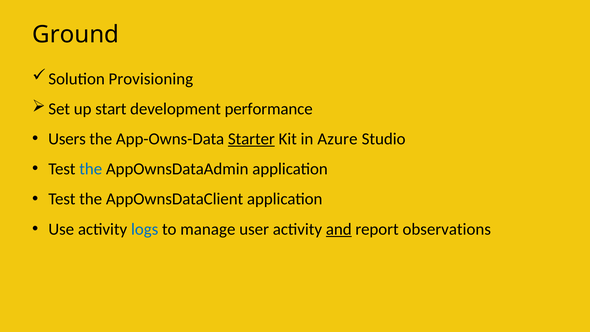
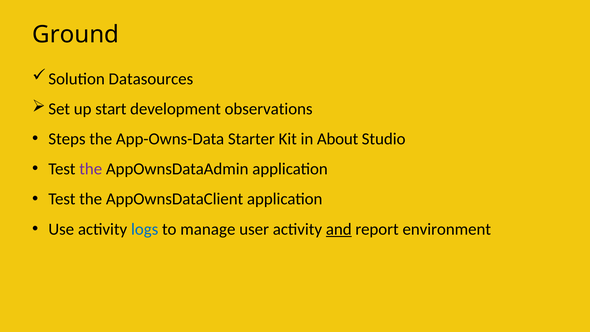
Provisioning: Provisioning -> Datasources (151, 79)
performance: performance -> observations (269, 109)
Users: Users -> Steps (67, 139)
Starter underline: present -> none (251, 139)
Azure: Azure -> About (338, 139)
the colour: blue -> purple (91, 169)
observations: observations -> environment (447, 229)
